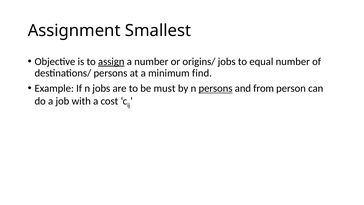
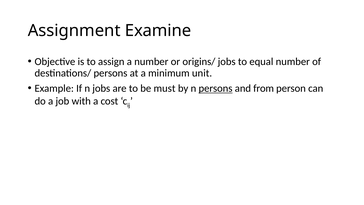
Smallest: Smallest -> Examine (158, 31)
assign underline: present -> none (111, 62)
find: find -> unit (202, 73)
